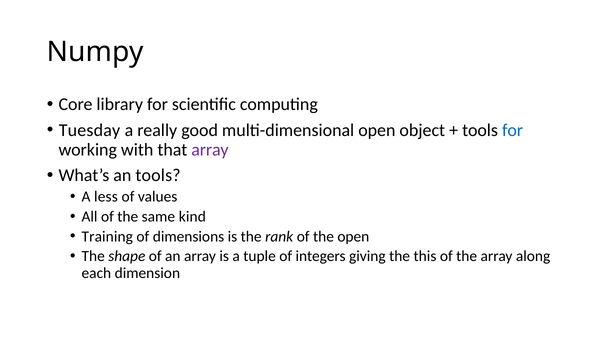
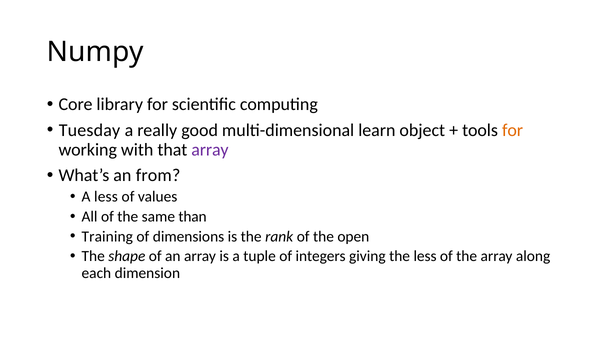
multi-dimensional open: open -> learn (377, 130)
for colour: blue -> orange (513, 130)
an tools: tools -> from (158, 175)
kind: kind -> than (193, 216)
the this: this -> less (425, 256)
